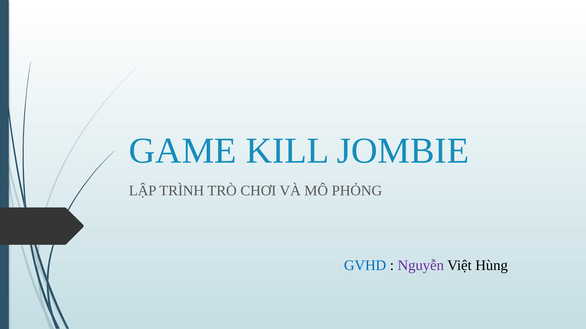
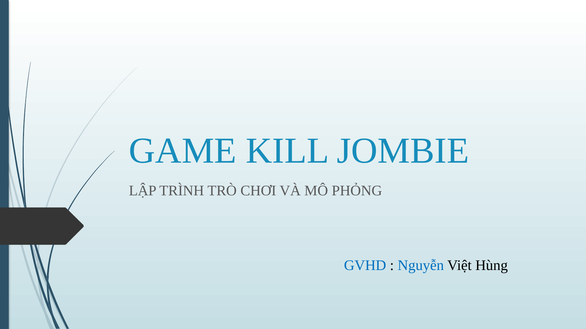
Nguyễn colour: purple -> blue (421, 266)
